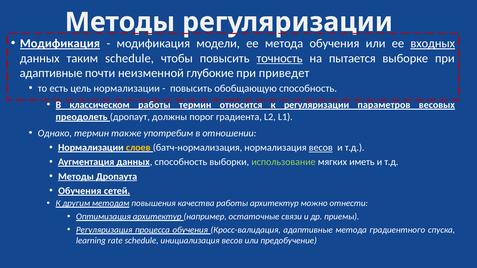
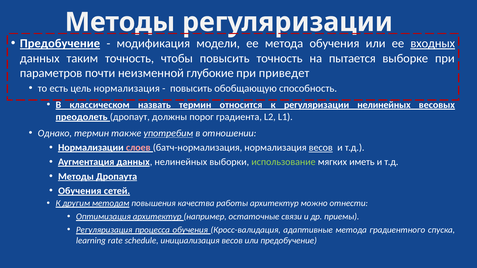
Модификация: Модификация -> Предобучение (60, 44)
таким schedule: schedule -> точность (130, 58)
точность underline: present -> none (280, 58)
адаптивные: адаптивные -> параметров (51, 73)
цель нормализации: нормализации -> нормализация (127, 88)
классическом работы: работы -> назвать (154, 105)
регуляризации параметров: параметров -> нелинейных (384, 105)
употребим underline: none -> present (168, 133)
слоев colour: yellow -> pink (138, 148)
данных способность: способность -> нелинейных (181, 162)
